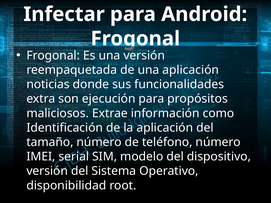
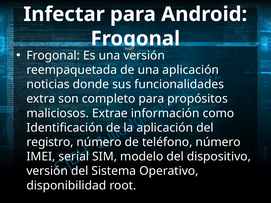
ejecución: ejecución -> completo (109, 99)
tamaño: tamaño -> registro (50, 142)
